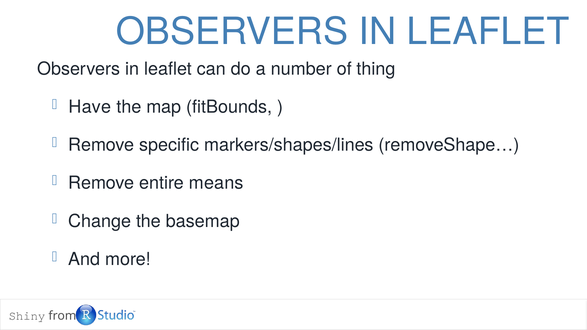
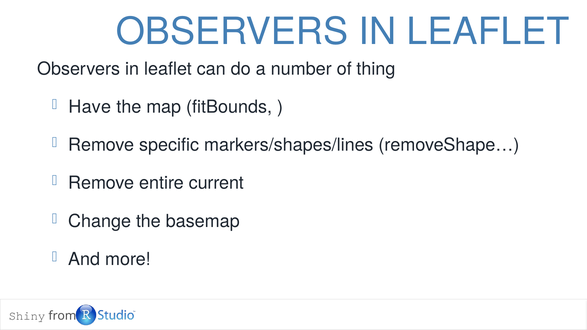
means: means -> current (216, 183)
